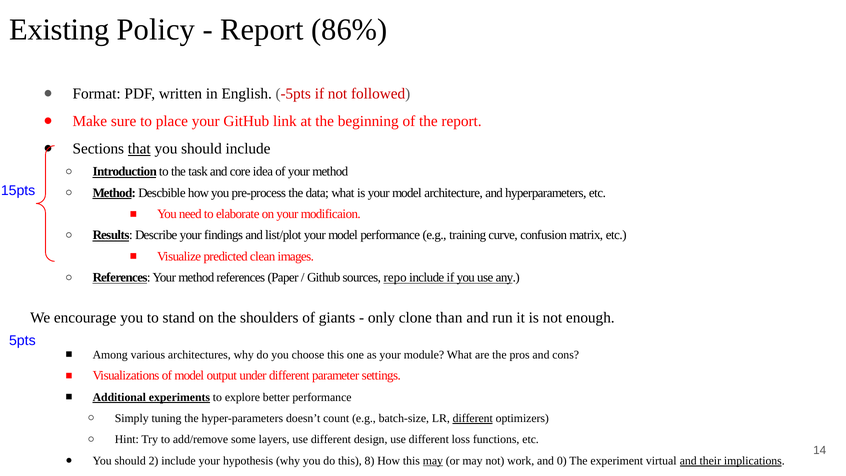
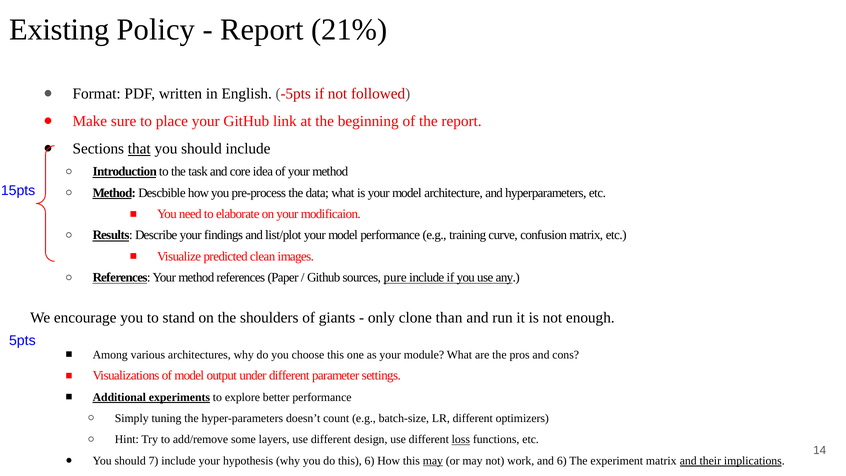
86%: 86% -> 21% (349, 29)
repo: repo -> pure (395, 277)
different underline: present -> none (473, 418)
loss underline: none -> present (461, 439)
2: 2 -> 7 (154, 461)
this 8: 8 -> 6 (370, 461)
and 0: 0 -> 6 (562, 461)
experiment virtual: virtual -> matrix (661, 461)
